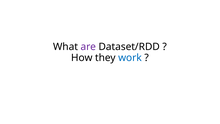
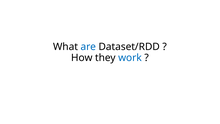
are colour: purple -> blue (88, 47)
